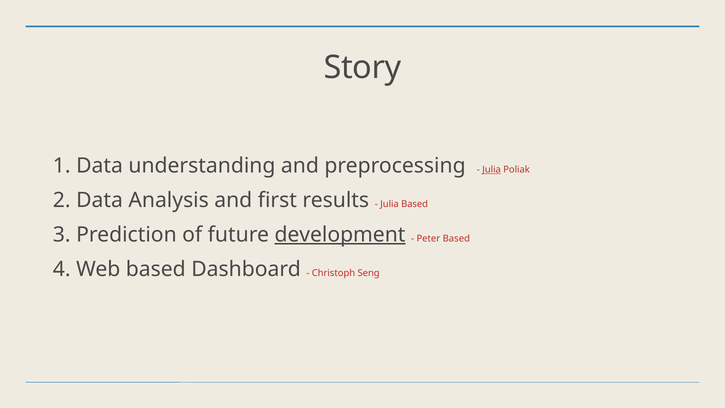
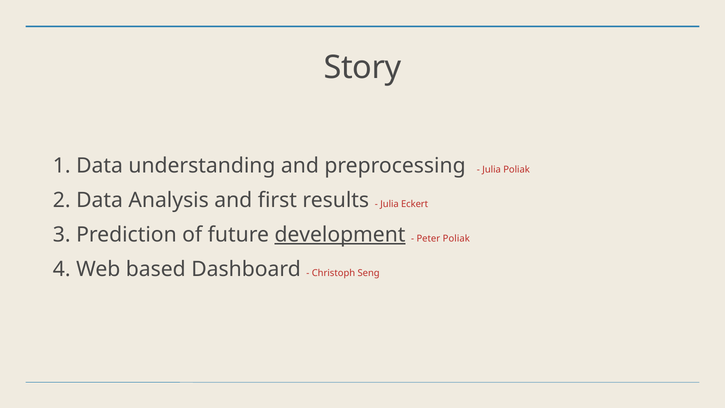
Julia underline: present -> none (492, 169)
Julia Based: Based -> Eckert (415, 204)
Peter Based: Based -> Poliak (456, 238)
